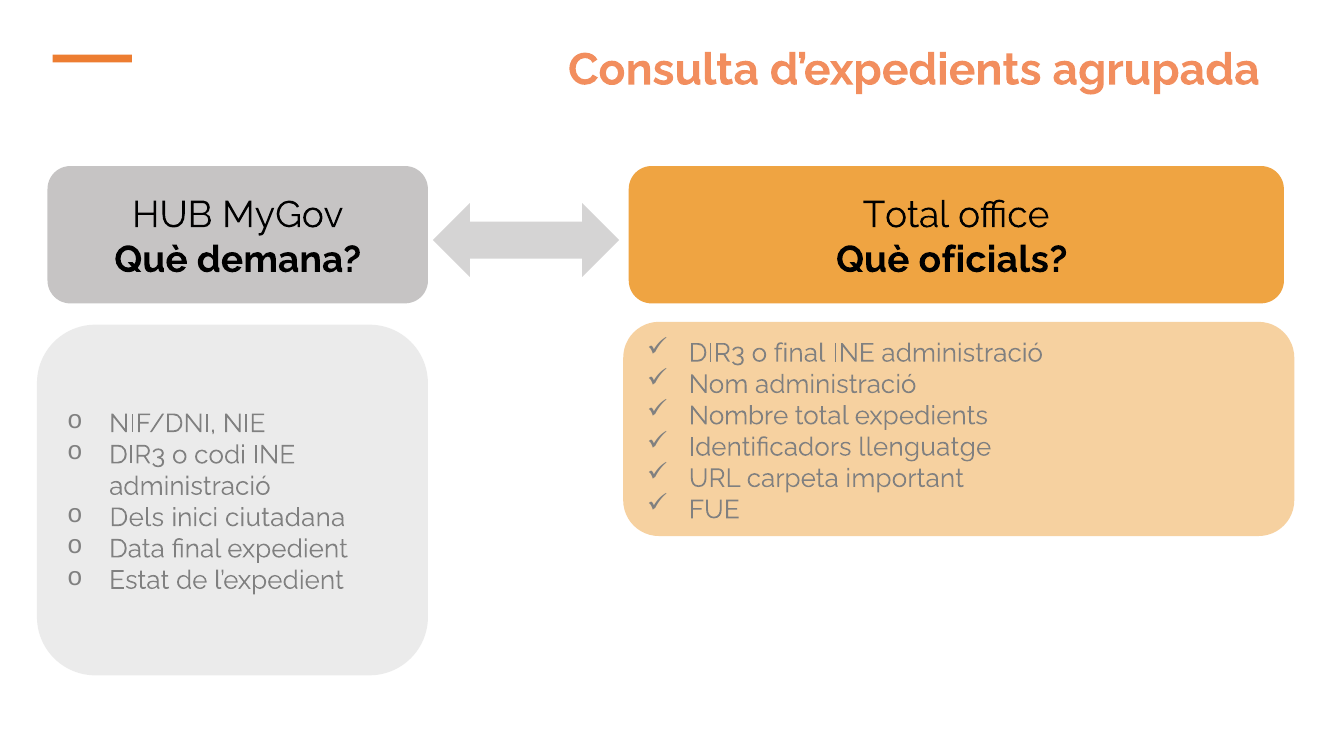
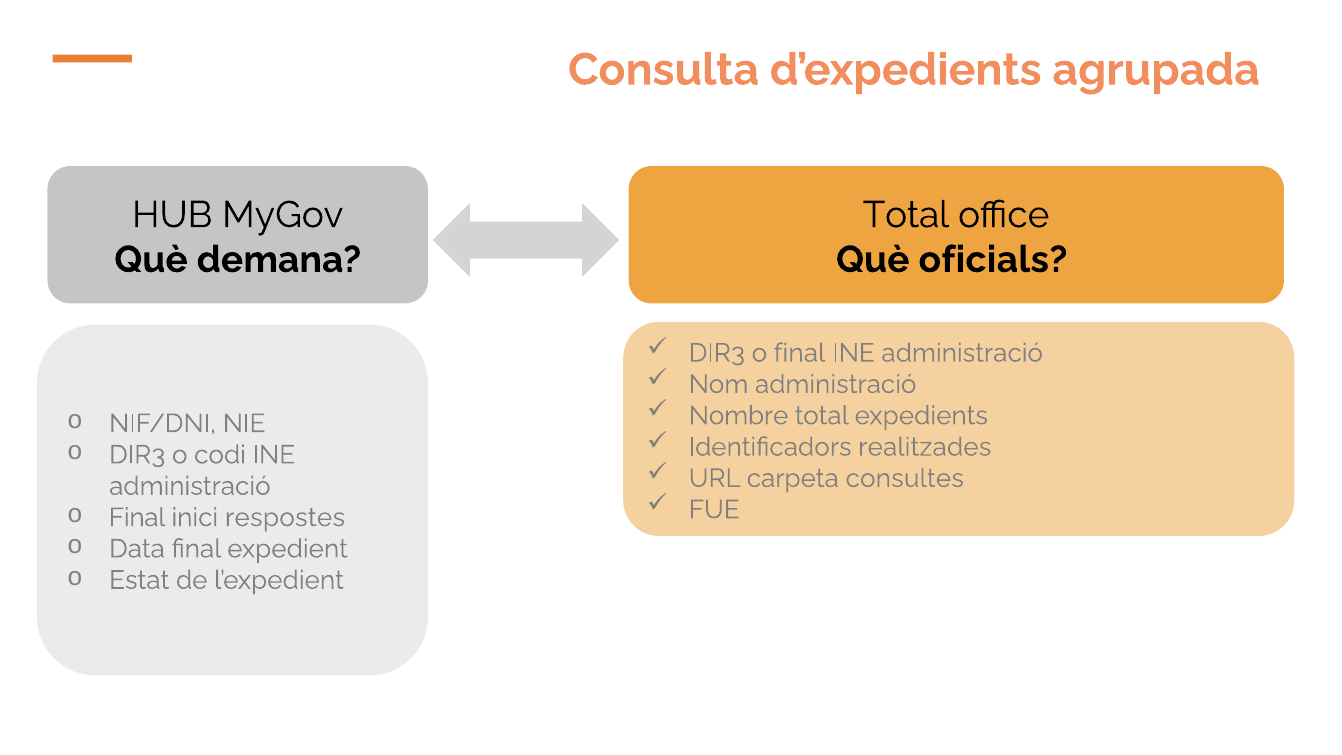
llenguatge: llenguatge -> realitzades (925, 447)
important: important -> consultes (905, 478)
Dels: Dels -> Final (137, 517)
ciutadana: ciutadana -> respostes (285, 517)
